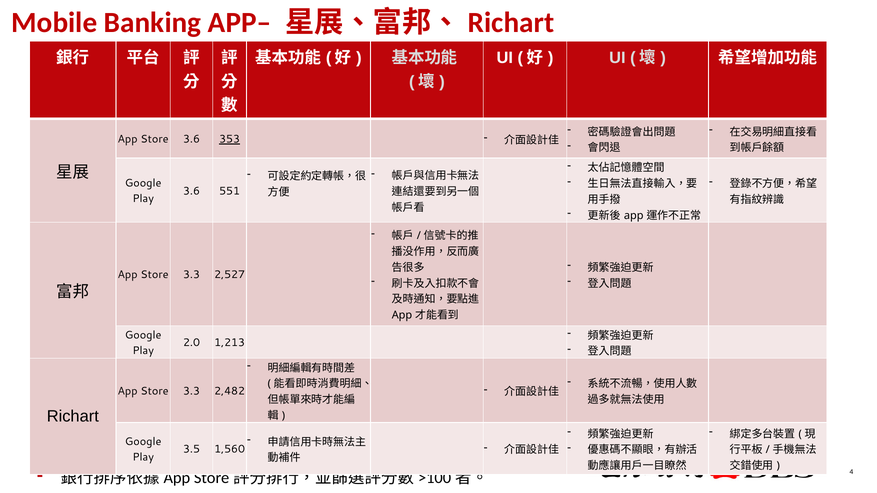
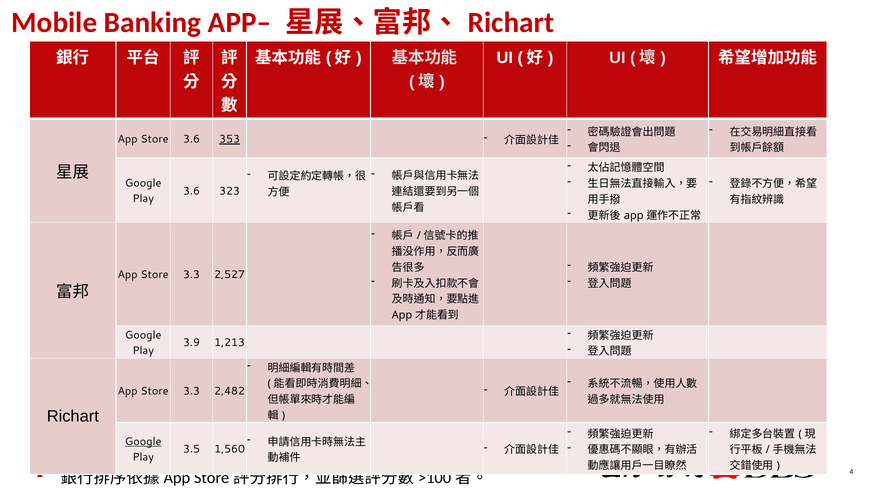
551: 551 -> 323 (230, 191)
2.0: 2.0 -> 3.9 (192, 343)
Google underline: none -> present (143, 442)
